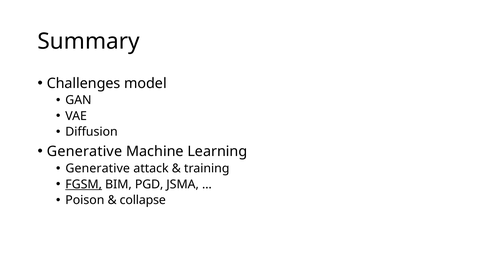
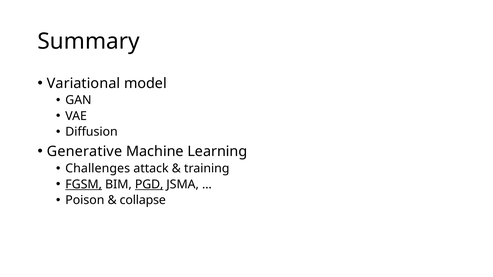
Challenges: Challenges -> Variational (84, 83)
Generative: Generative -> Challenges (98, 169)
PGD underline: none -> present (149, 184)
